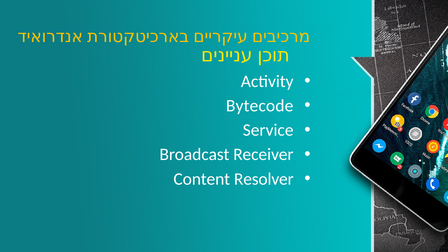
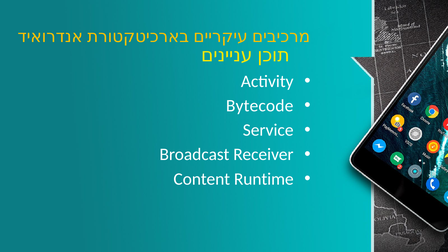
Resolver: Resolver -> Runtime (264, 179)
